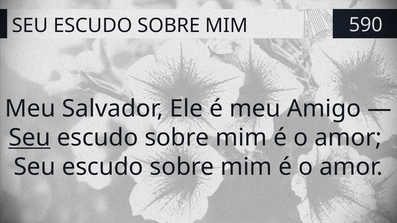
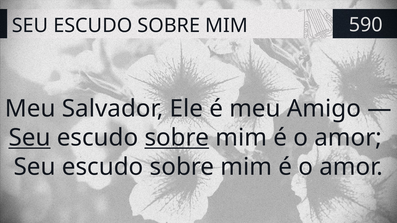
sobre underline: none -> present (177, 138)
